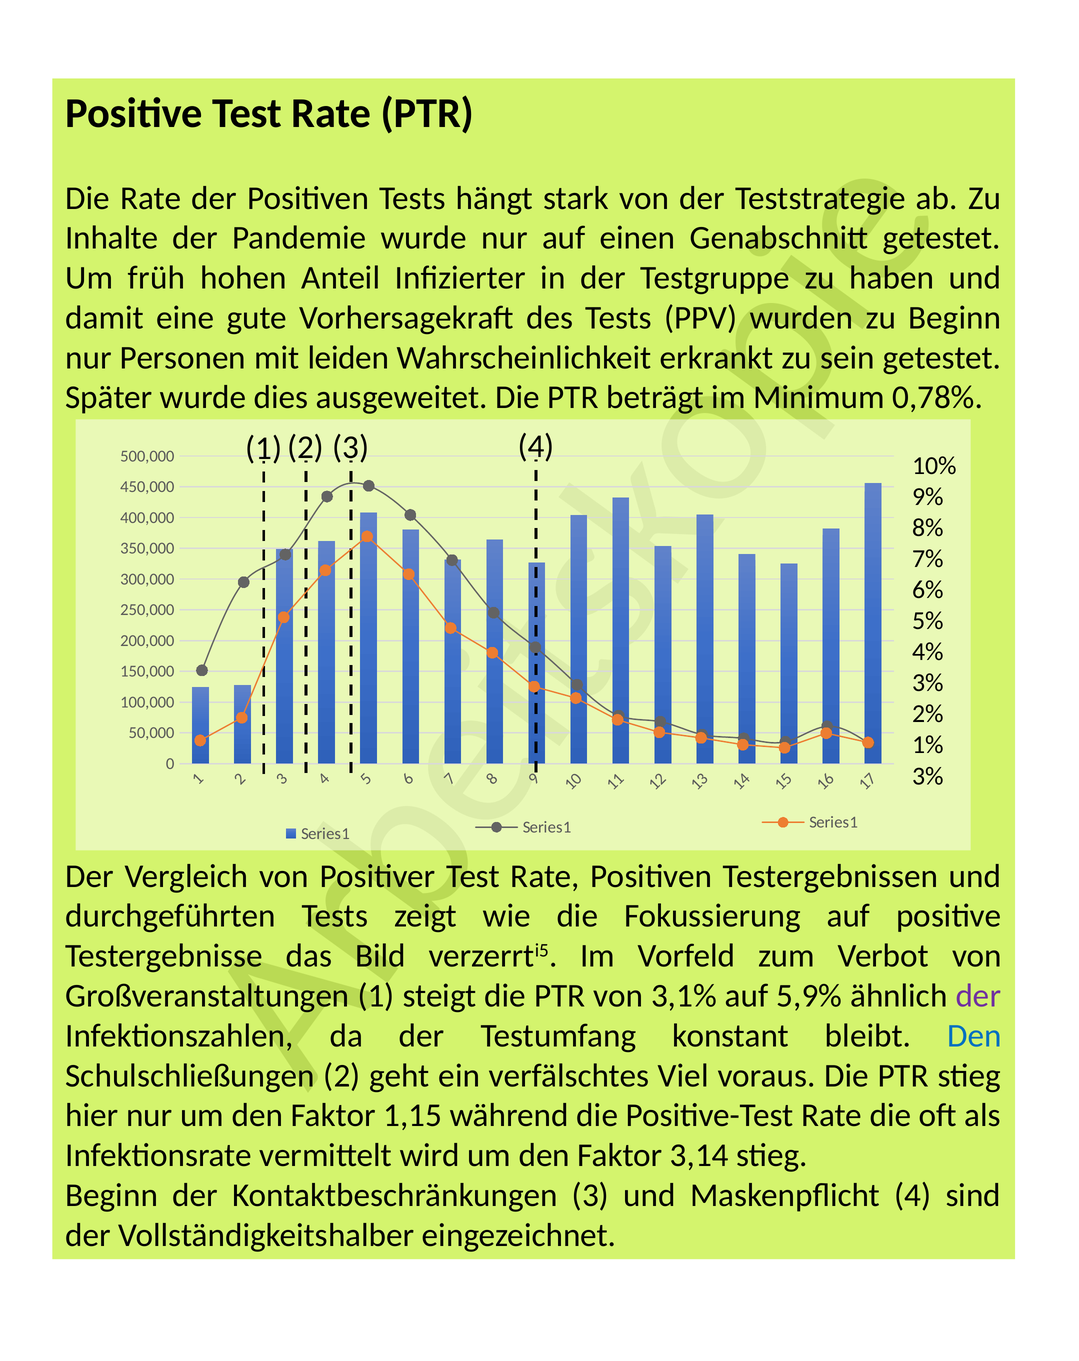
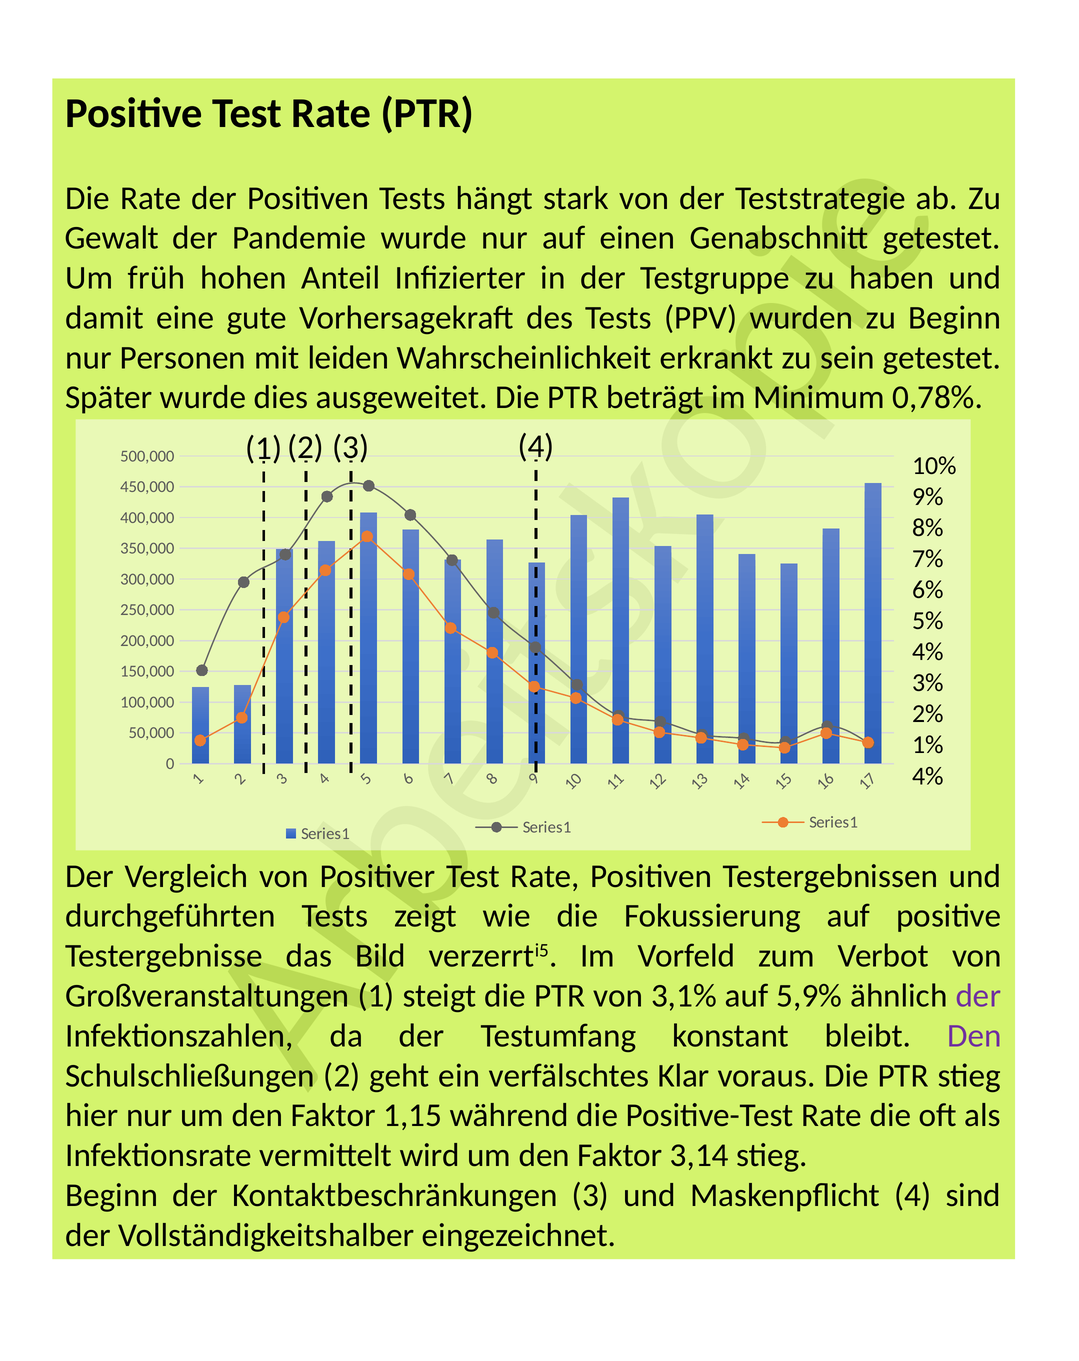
Inhalte: Inhalte -> Gewalt (112, 238)
3%: 3% -> 4% (928, 776)
Den colour: blue -> purple (974, 1035)
Viel: Viel -> Klar (683, 1075)
